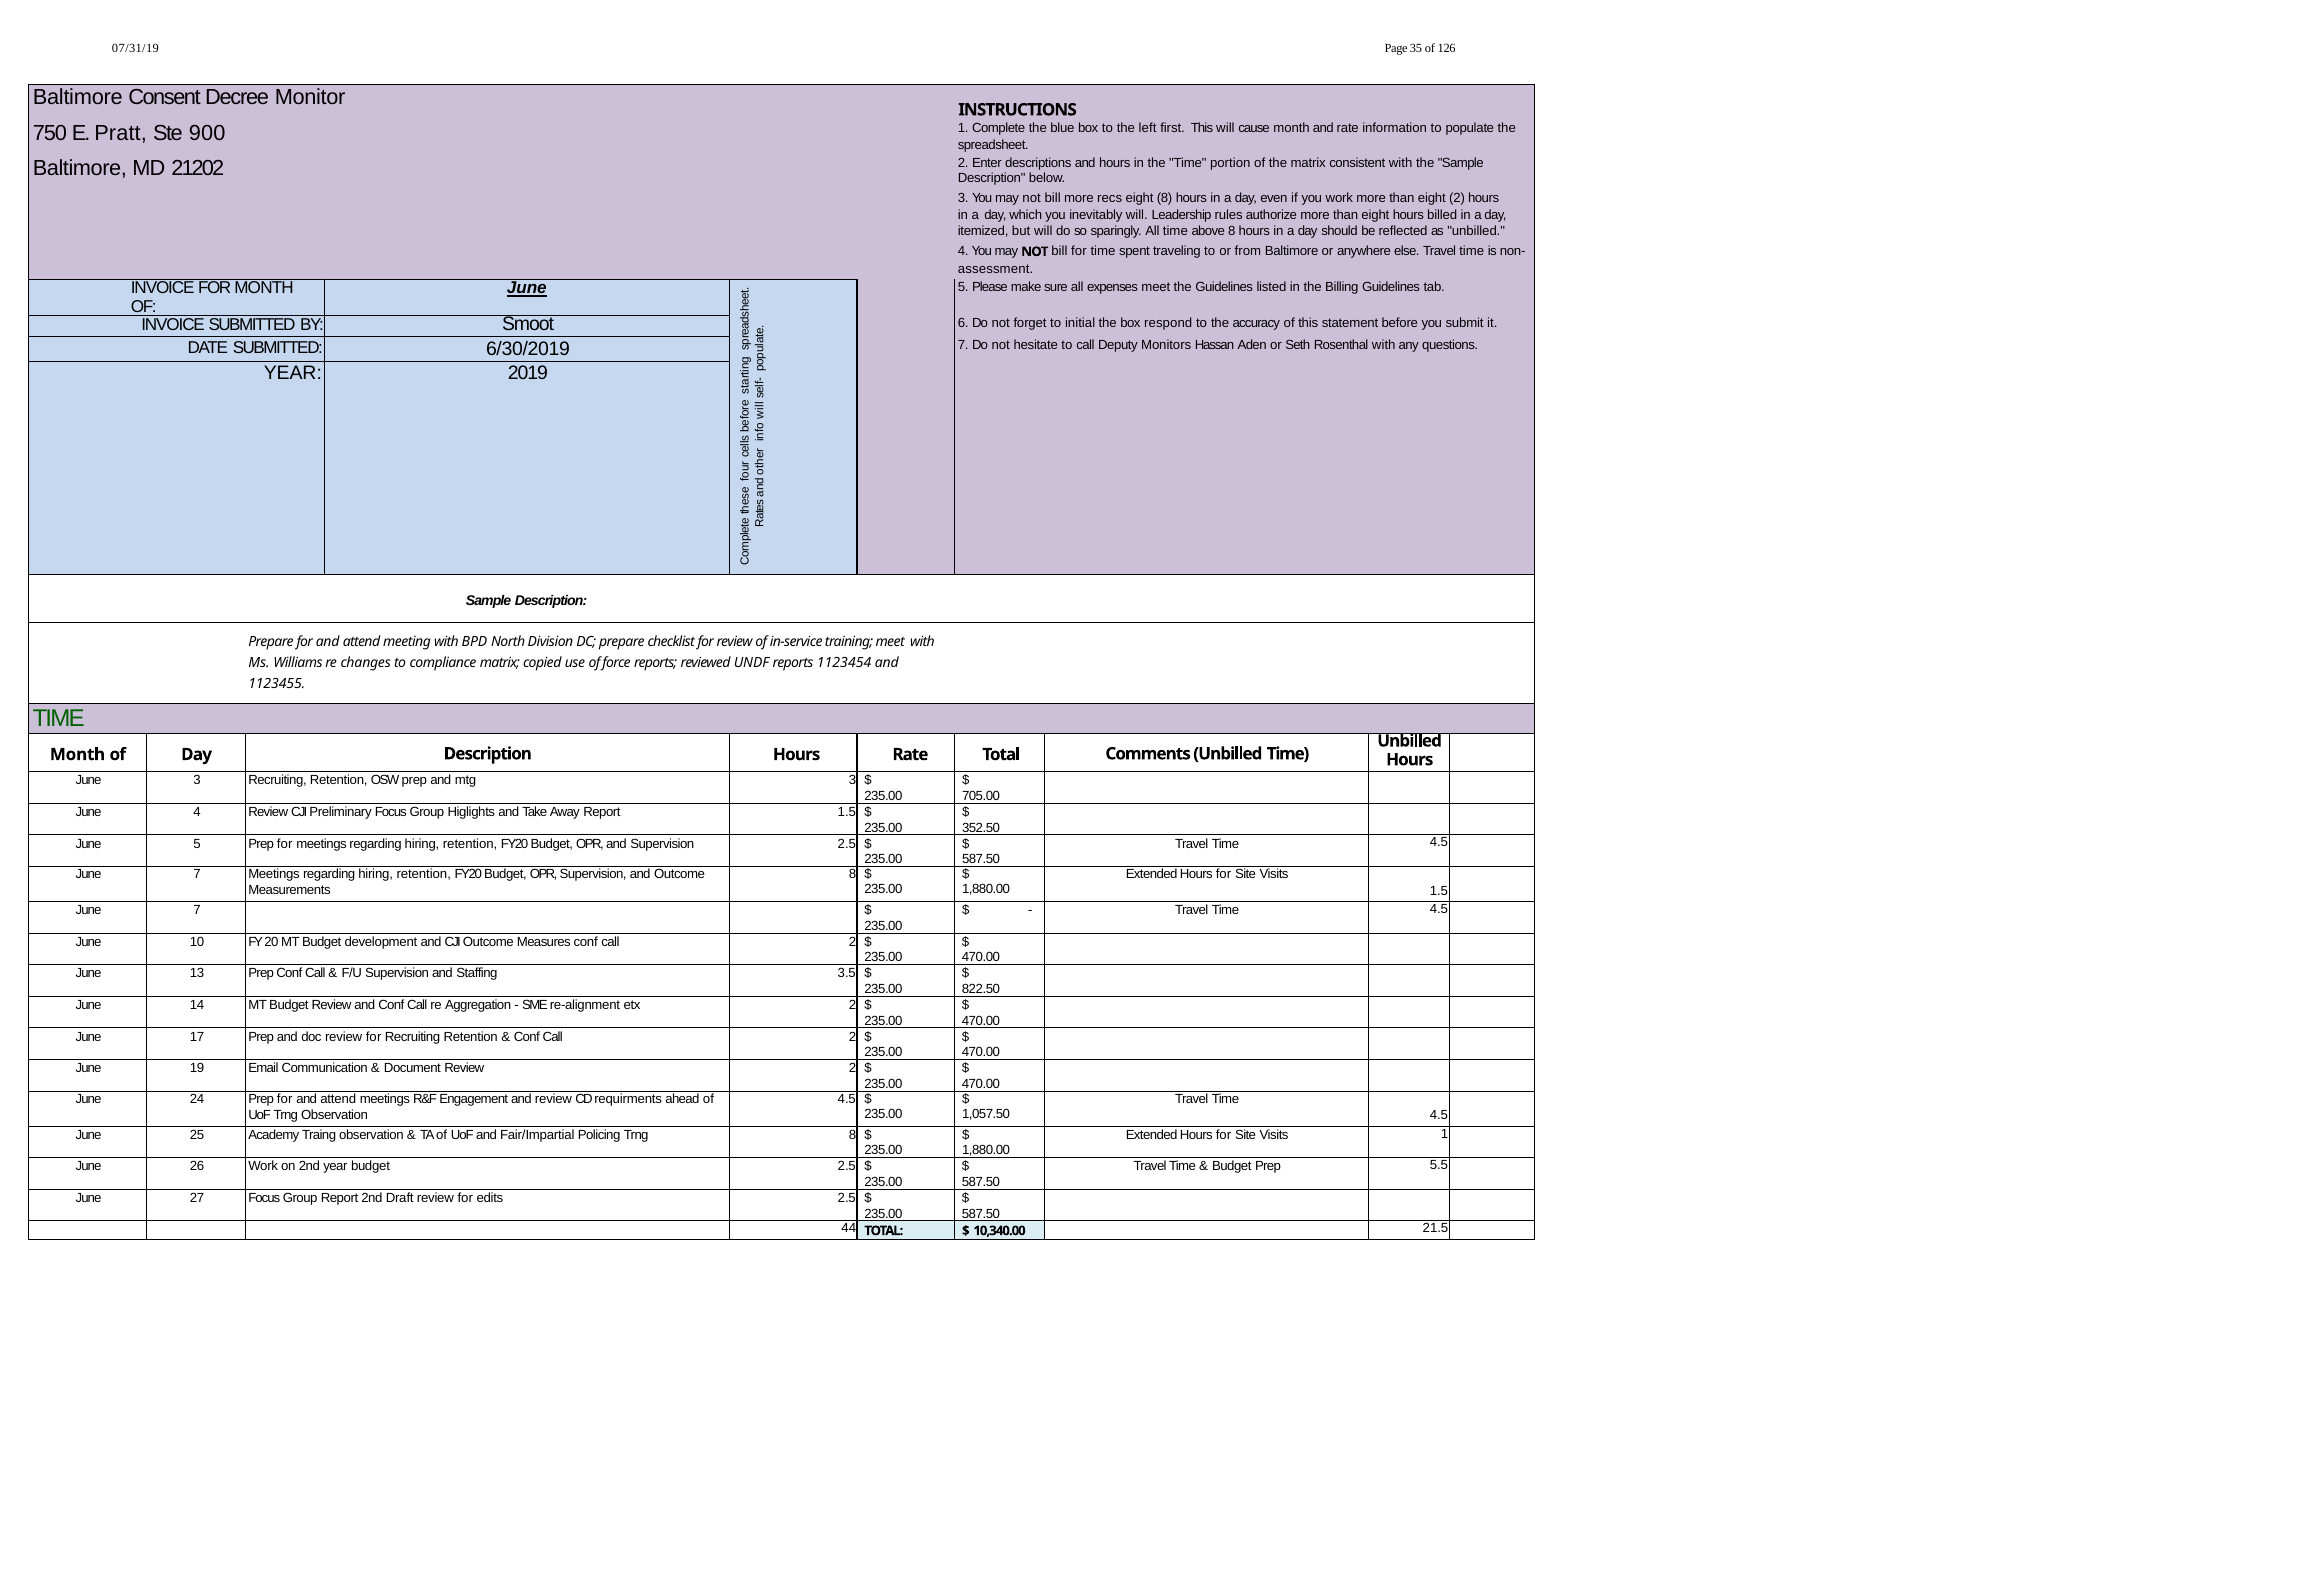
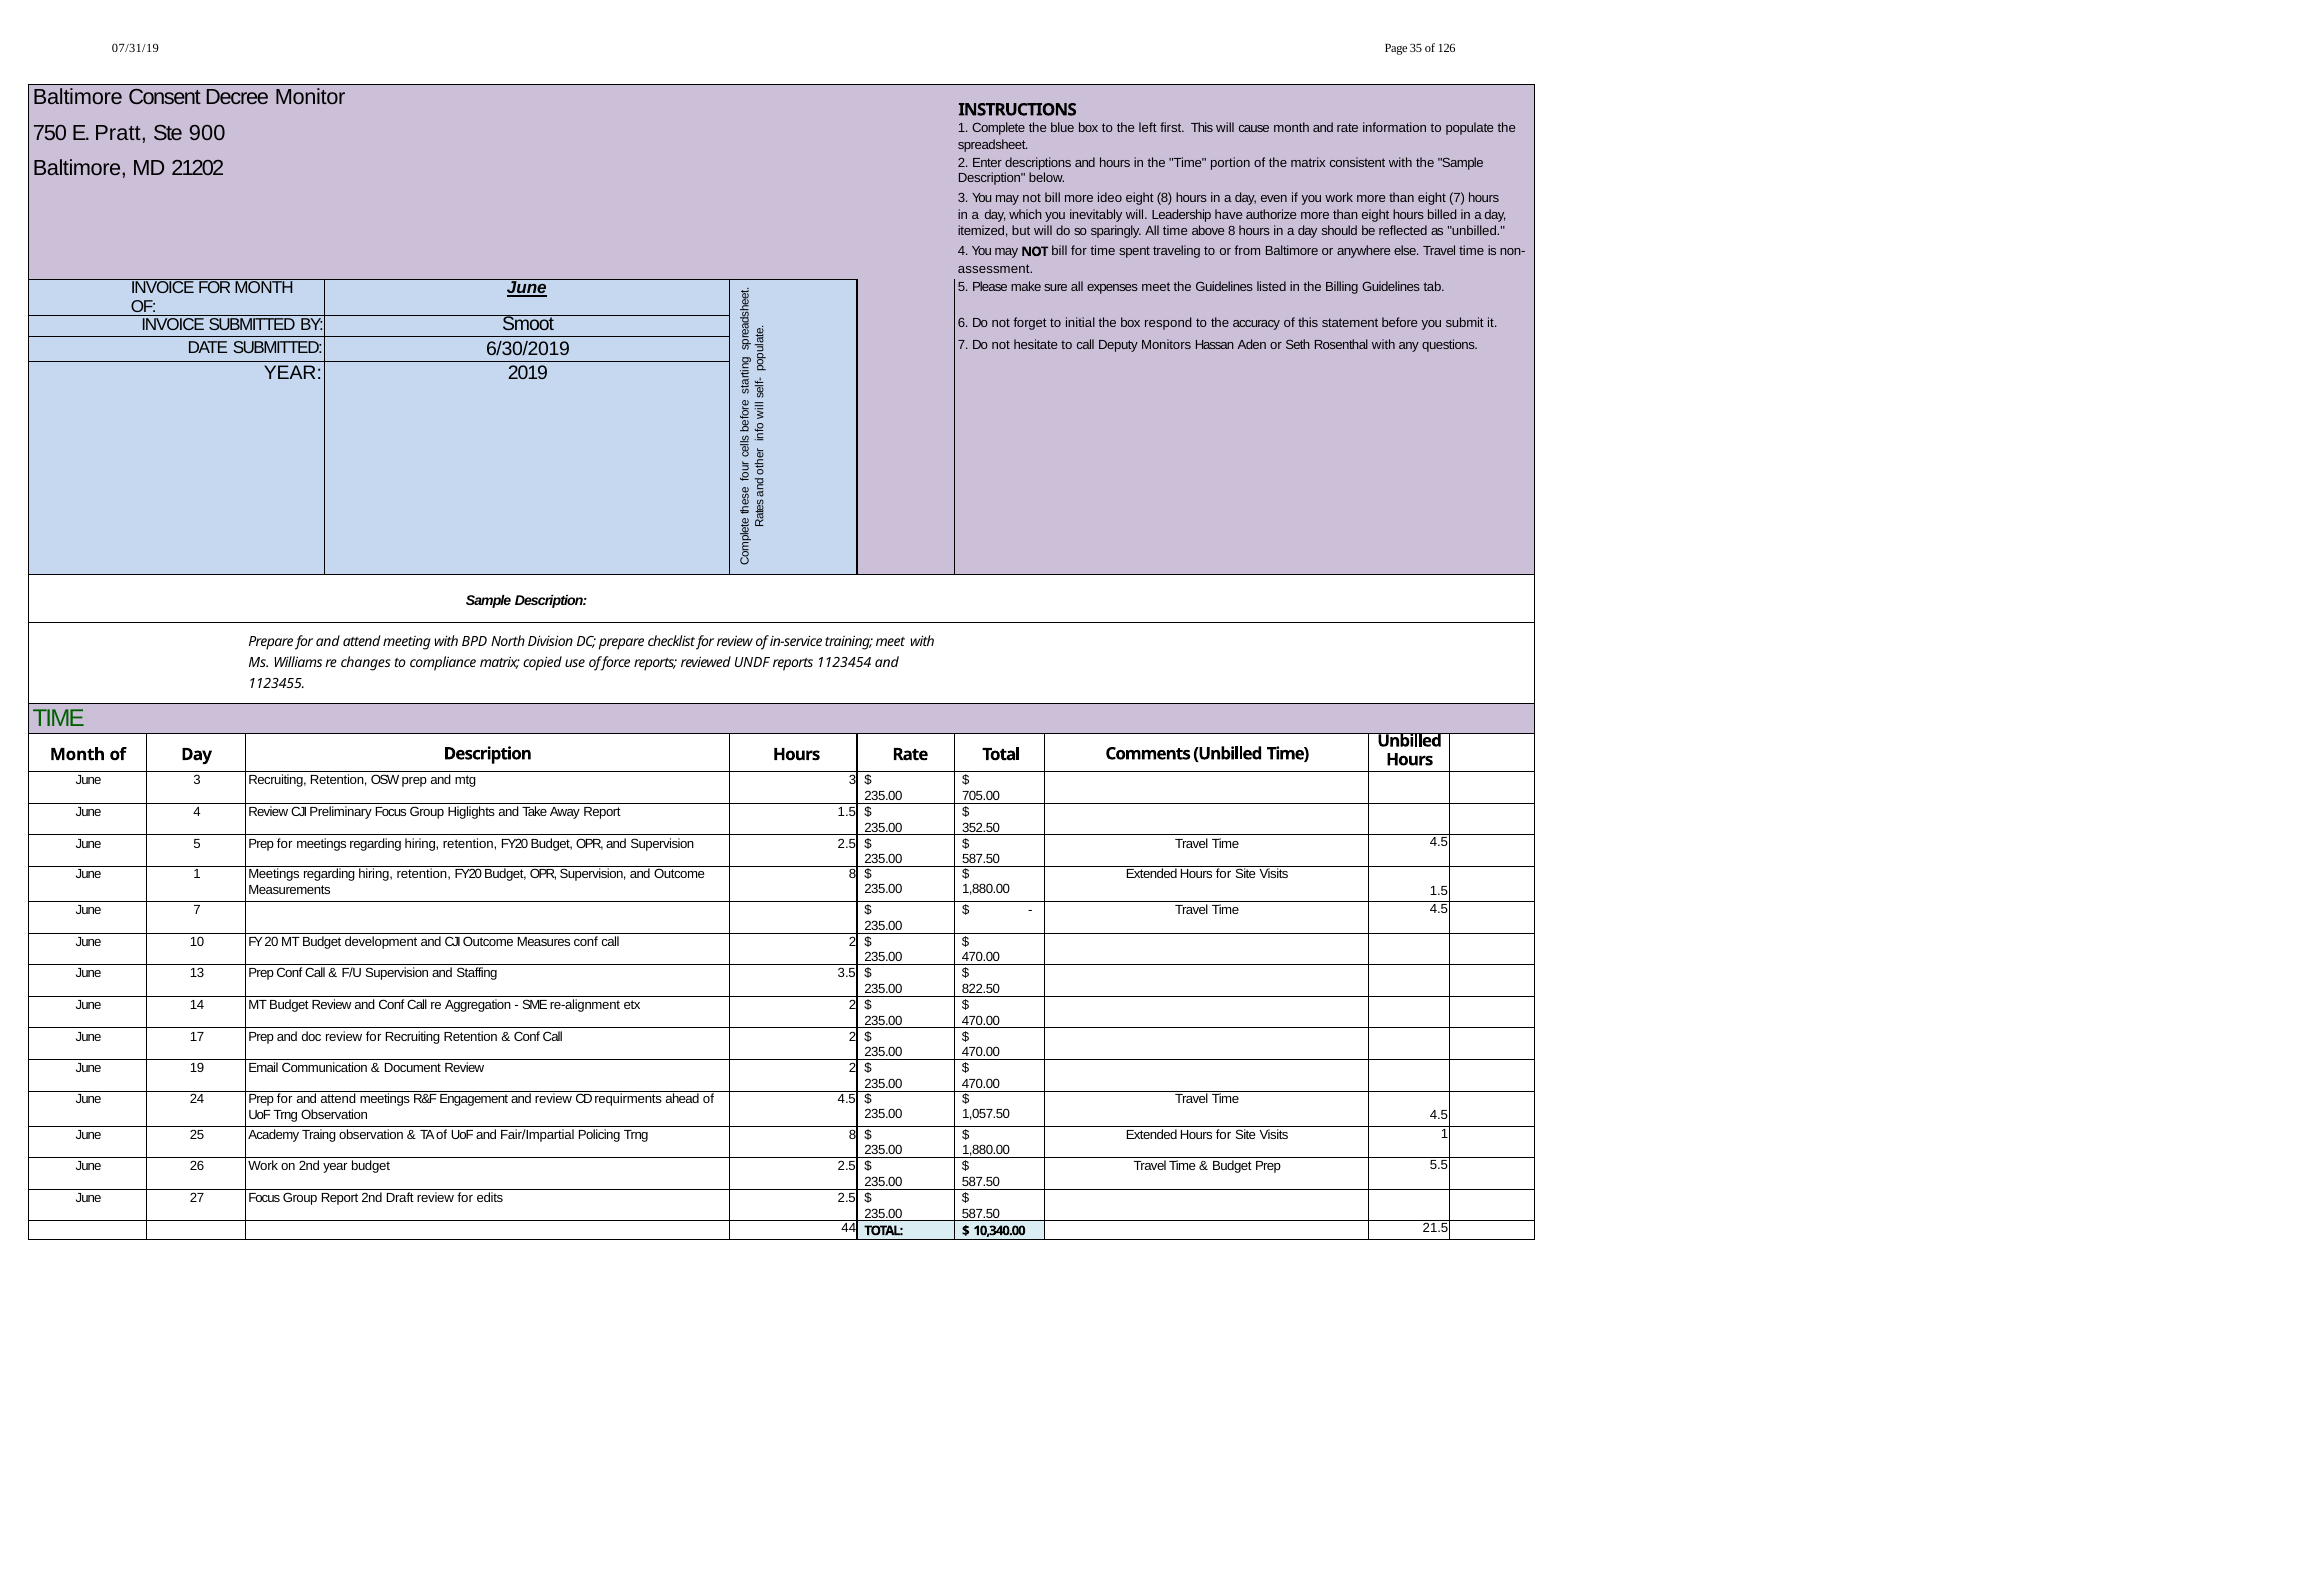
recs: recs -> ideo (1110, 199)
eight 2: 2 -> 7 (1457, 199)
rules: rules -> have (1229, 215)
7: 7 -> 1 (197, 874)
